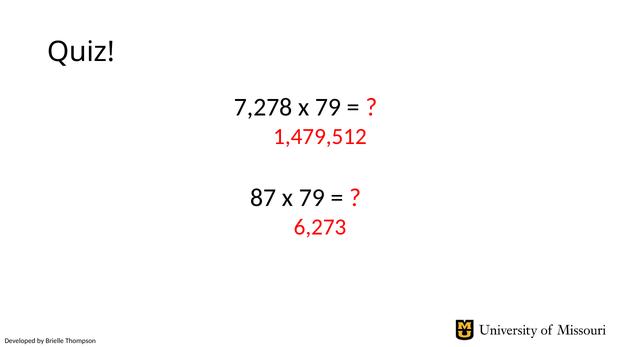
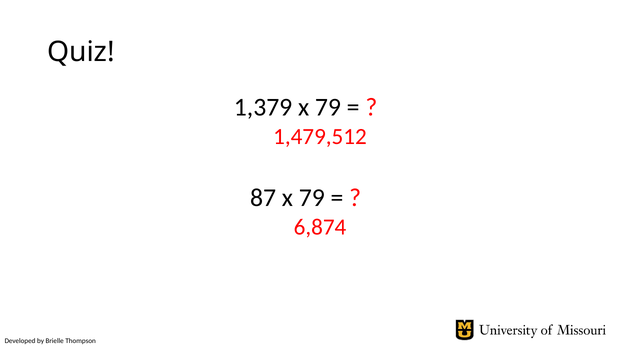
7,278: 7,278 -> 1,379 (263, 107)
6,273: 6,273 -> 6,874 (320, 227)
